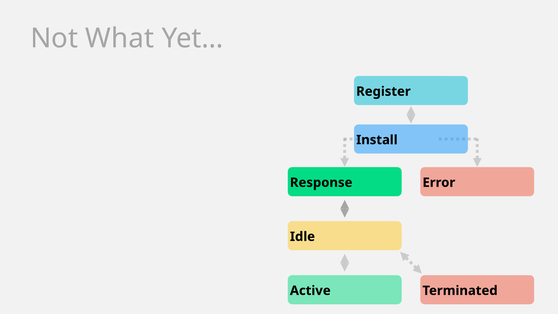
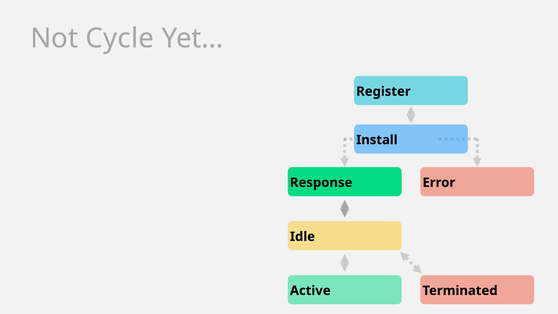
What: What -> Cycle (120, 38)
